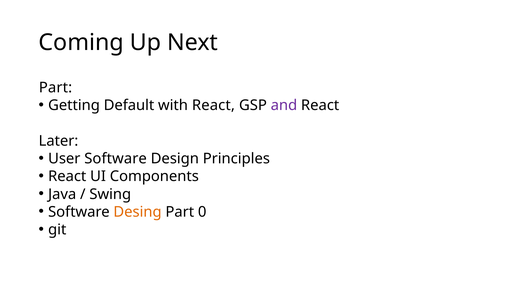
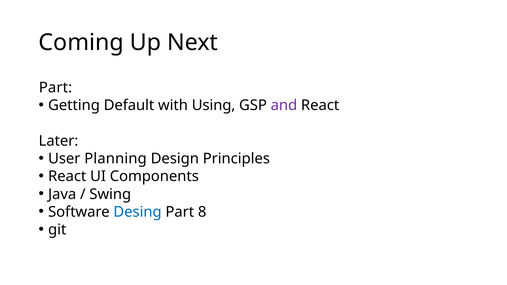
with React: React -> Using (214, 105)
User Software: Software -> Planning (116, 159)
Desing colour: orange -> blue (138, 212)
0: 0 -> 8 (202, 212)
